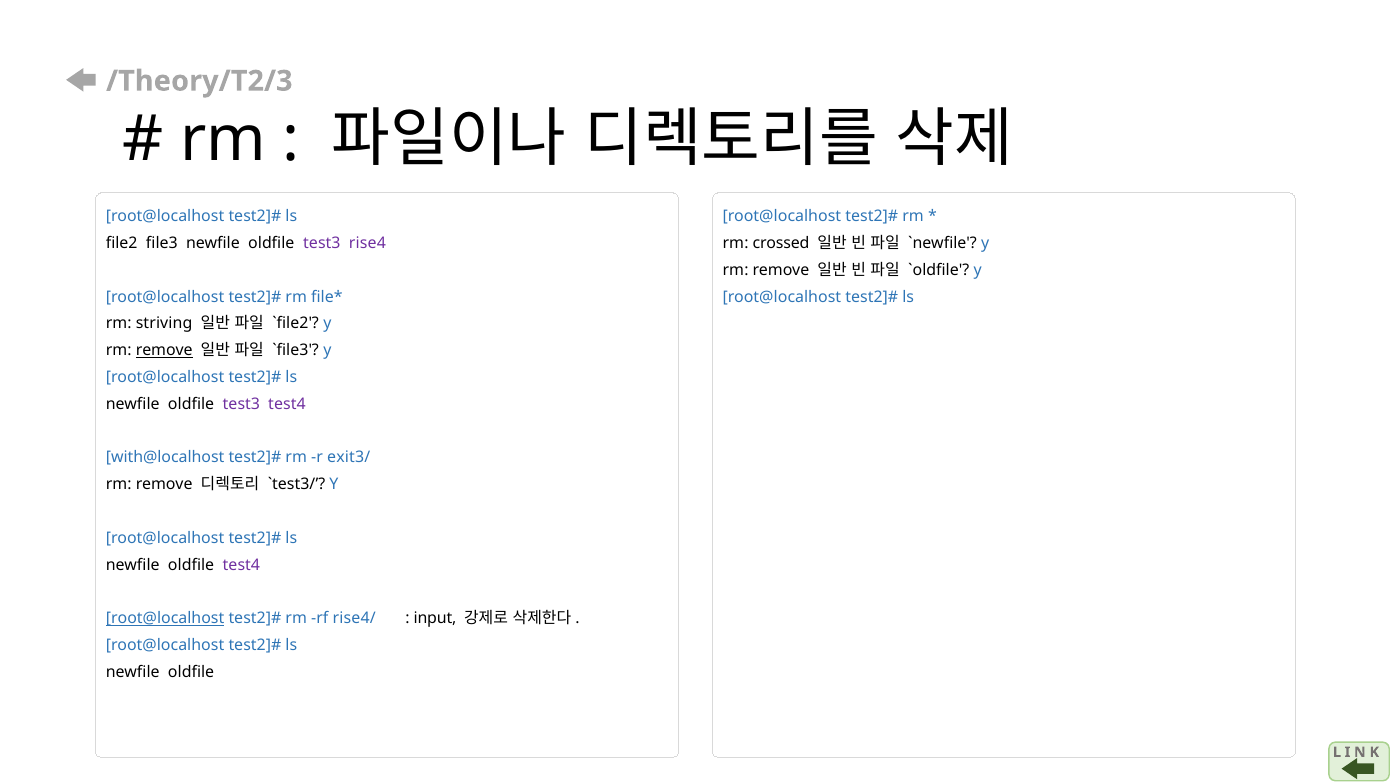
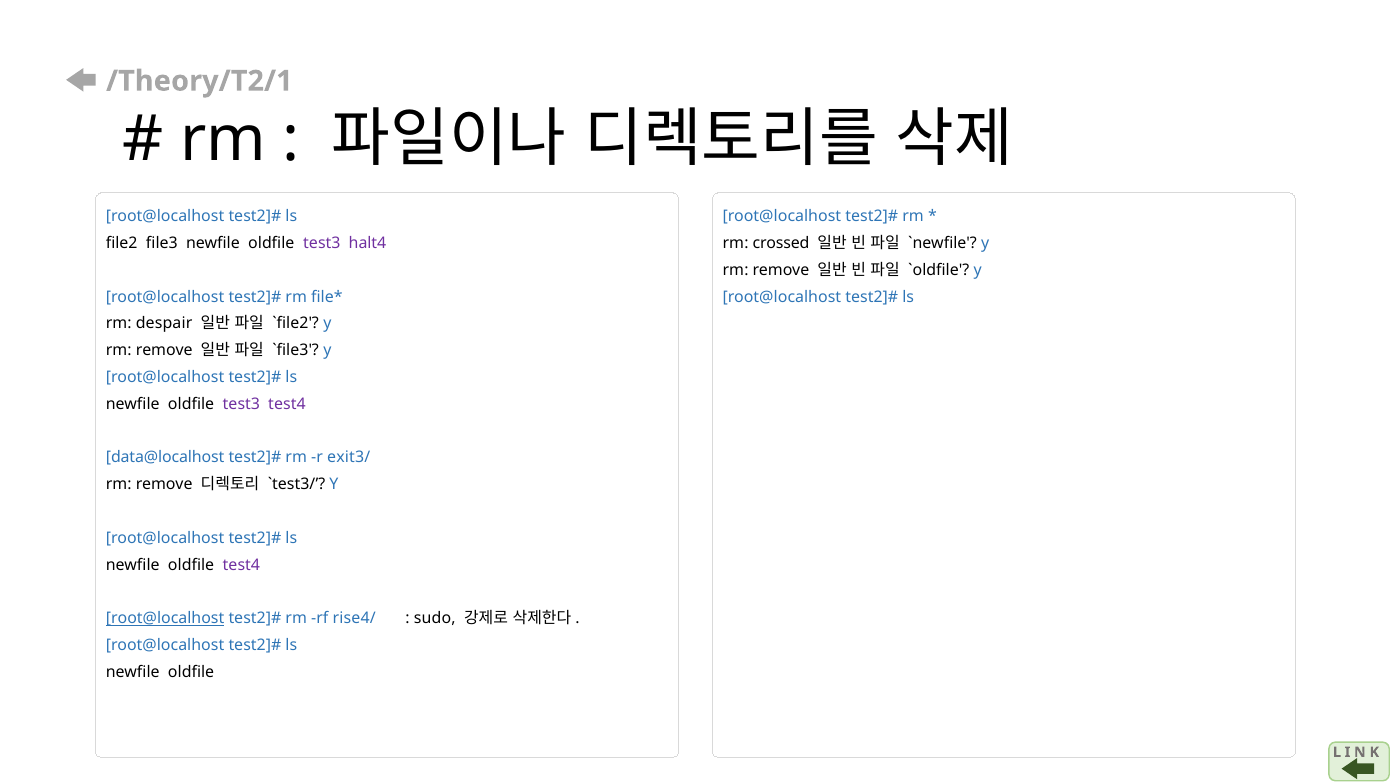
/Theory/T2/3: /Theory/T2/3 -> /Theory/T2/1 (199, 81)
rise4: rise4 -> halt4 (367, 243)
striving: striving -> despair (164, 323)
remove underline: present -> none (164, 350)
with@localhost: with@localhost -> data@localhost (165, 457)
input: input -> sudo (435, 618)
